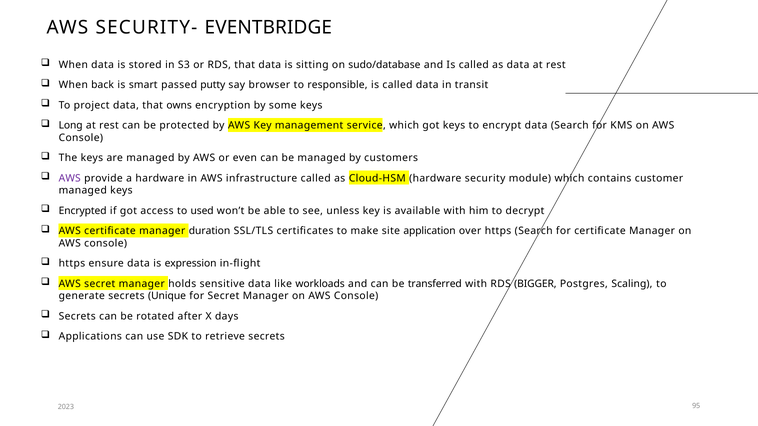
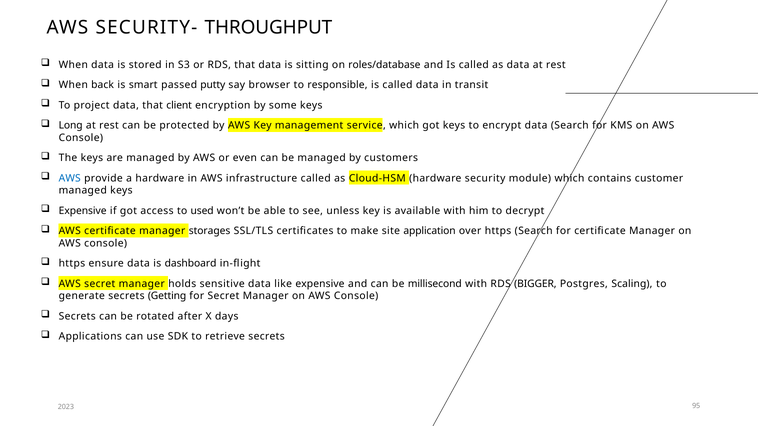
EVENTBRIDGE: EVENTBRIDGE -> THROUGHPUT (268, 28)
sudo/database: sudo/database -> roles/database (384, 65)
owns: owns -> client (179, 105)
AWS colour: purple -> blue (70, 178)
Encrypted: Encrypted -> Expensive (83, 211)
duration: duration -> storages (210, 231)
expression: expression -> dashboard (191, 264)
like workloads: workloads -> expensive (320, 284)
transferred: transferred -> millisecond (435, 284)
Unique: Unique -> Getting (167, 296)
